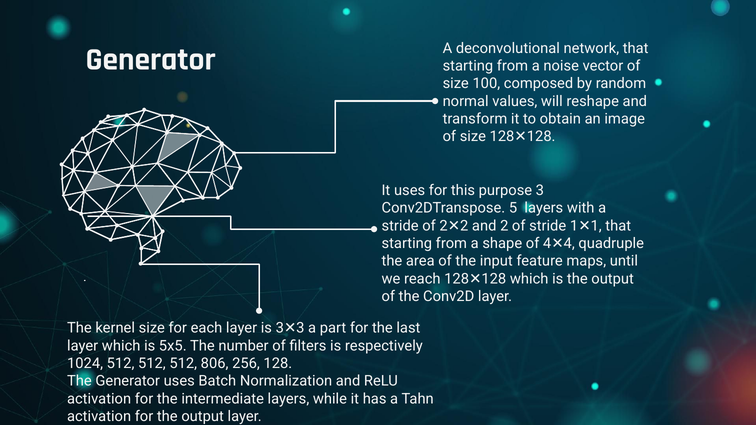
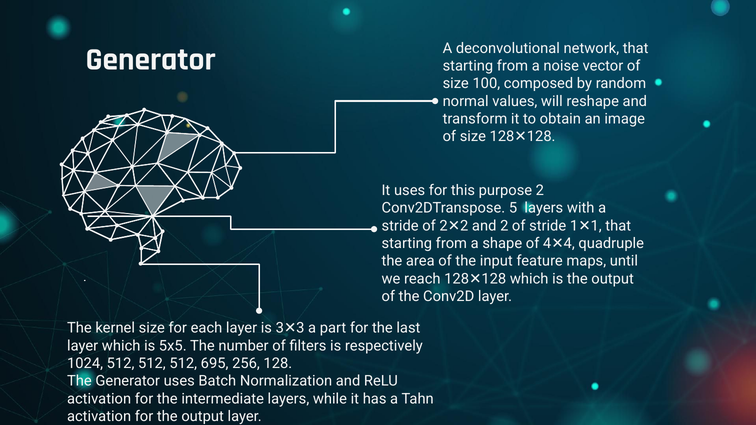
purpose 3: 3 -> 2 (540, 191)
806: 806 -> 695 (215, 364)
